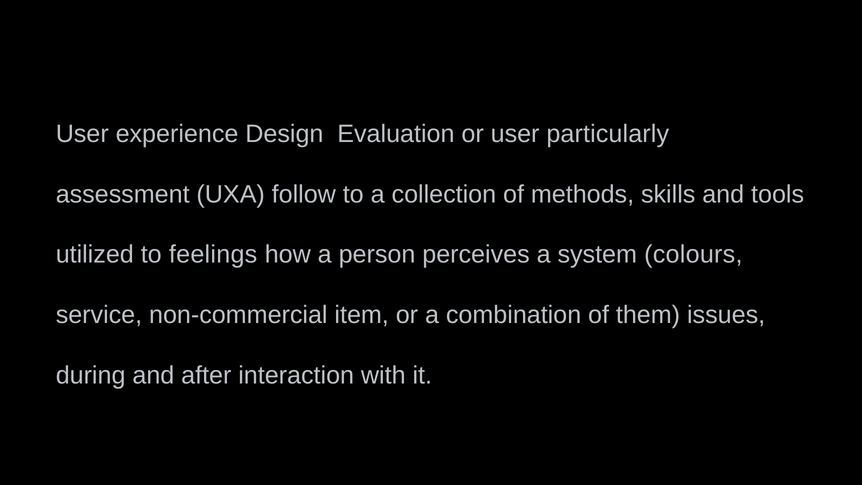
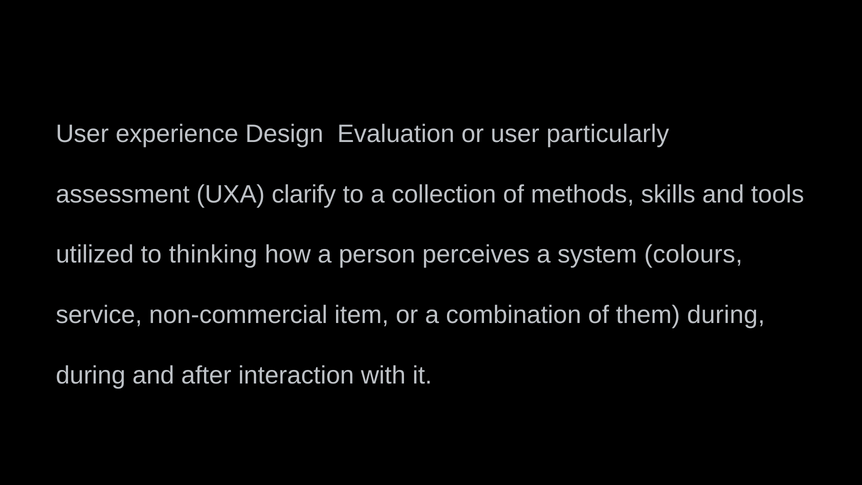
follow: follow -> clarify (304, 194)
feelings: feelings -> thinking (213, 255)
them issues: issues -> during (726, 315)
